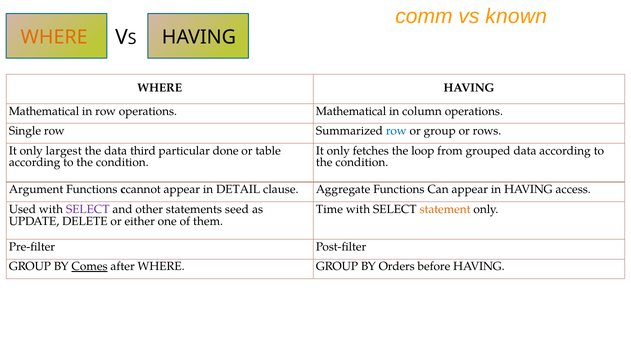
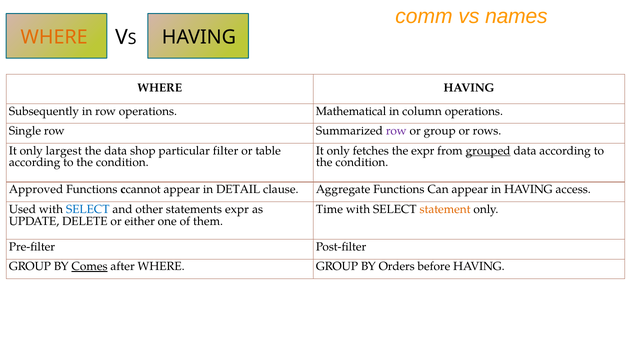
known: known -> names (516, 16)
Mathematical: Mathematical -> Subsequently (44, 111)
row colour: blue -> purple (396, 131)
third: third -> shop (143, 151)
done: done -> filter (226, 151)
the loop: loop -> expr (423, 151)
grouped underline: none -> present (488, 151)
Argument: Argument -> Approved (36, 189)
SELECT colour: purple -> blue (88, 209)
statements seed: seed -> expr (237, 209)
